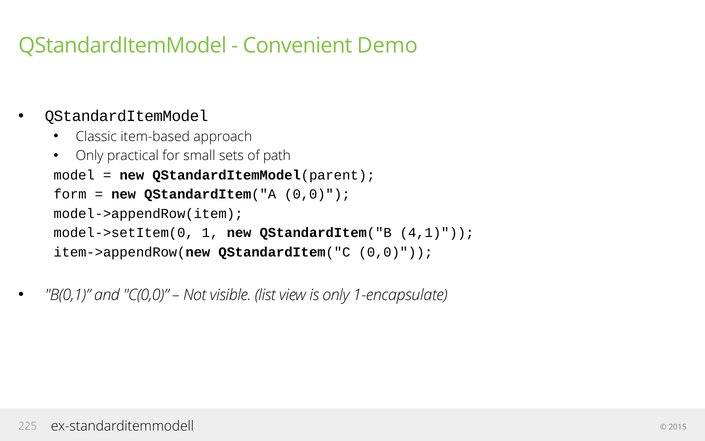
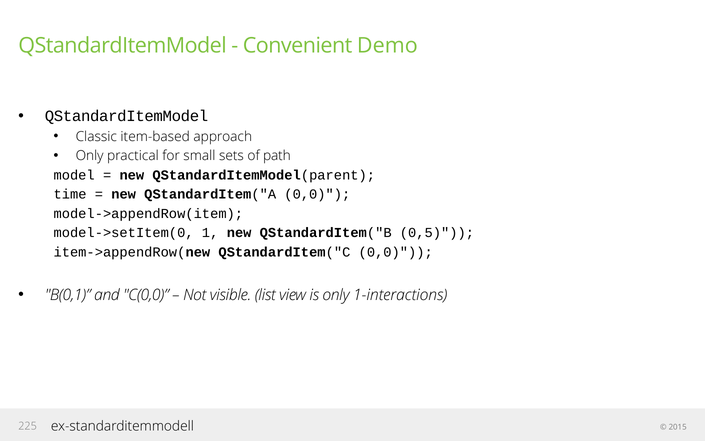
form: form -> time (70, 194)
4,1: 4,1 -> 0,5 (437, 233)
1-encapsulate: 1-encapsulate -> 1-interactions (400, 295)
